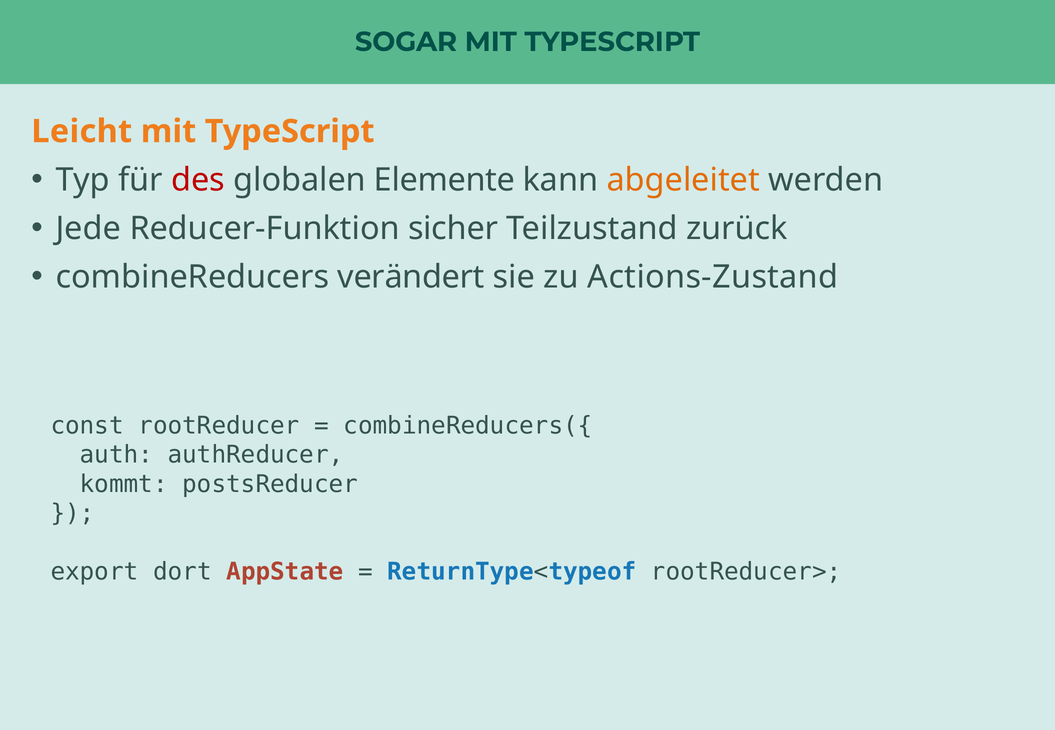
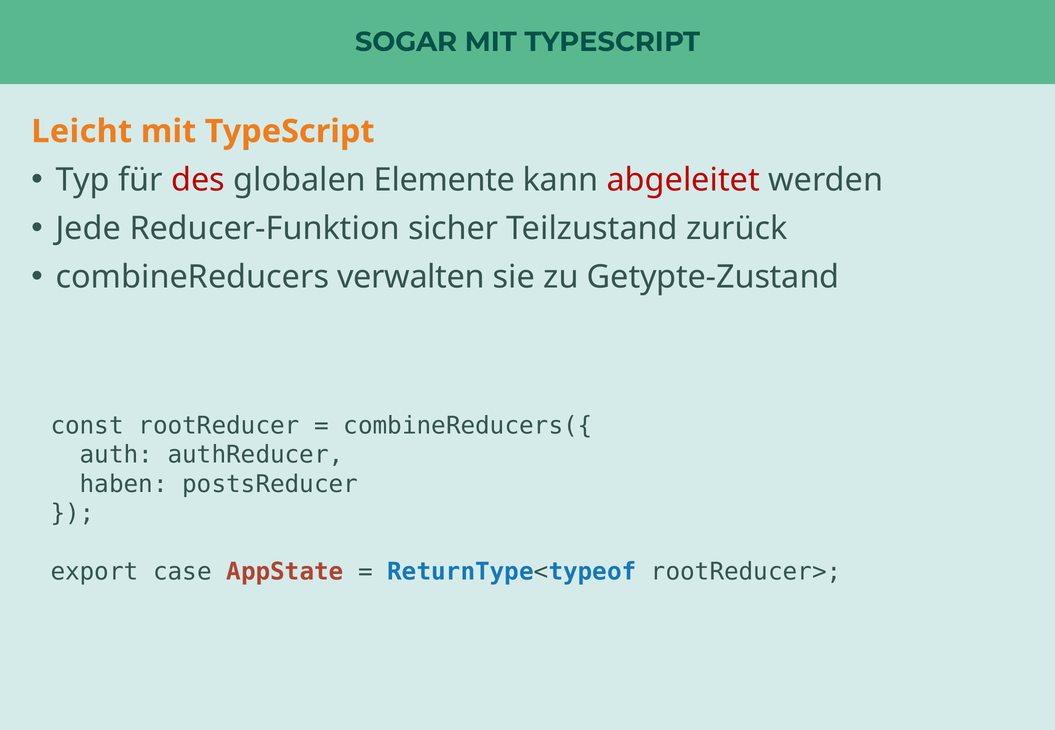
abgeleitet colour: orange -> red (683, 180)
verändert: verändert -> verwalten (411, 277)
Actions-Zustand: Actions-Zustand -> Getypte-Zustand (713, 277)
kommt: kommt -> haben (124, 484)
dort: dort -> case (182, 572)
